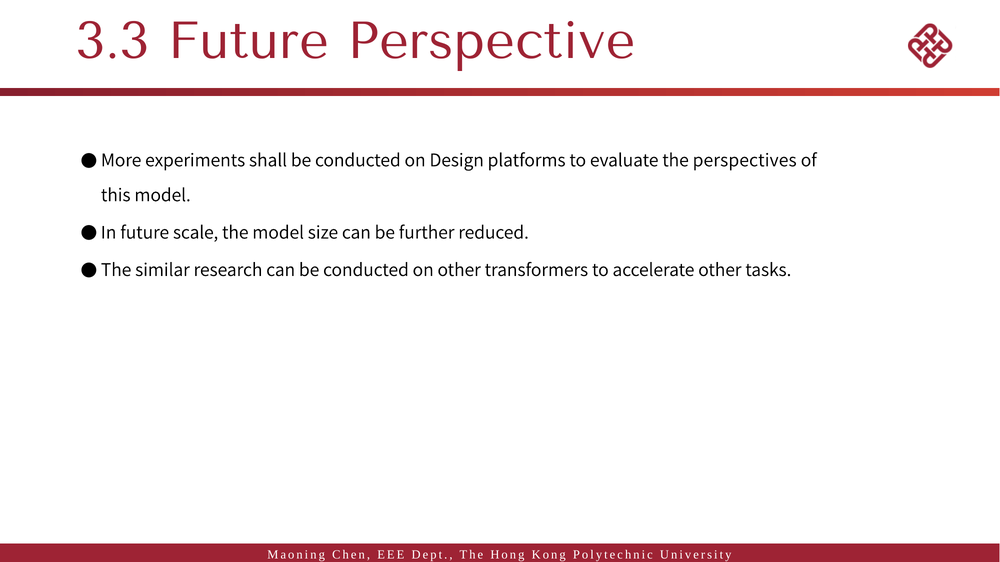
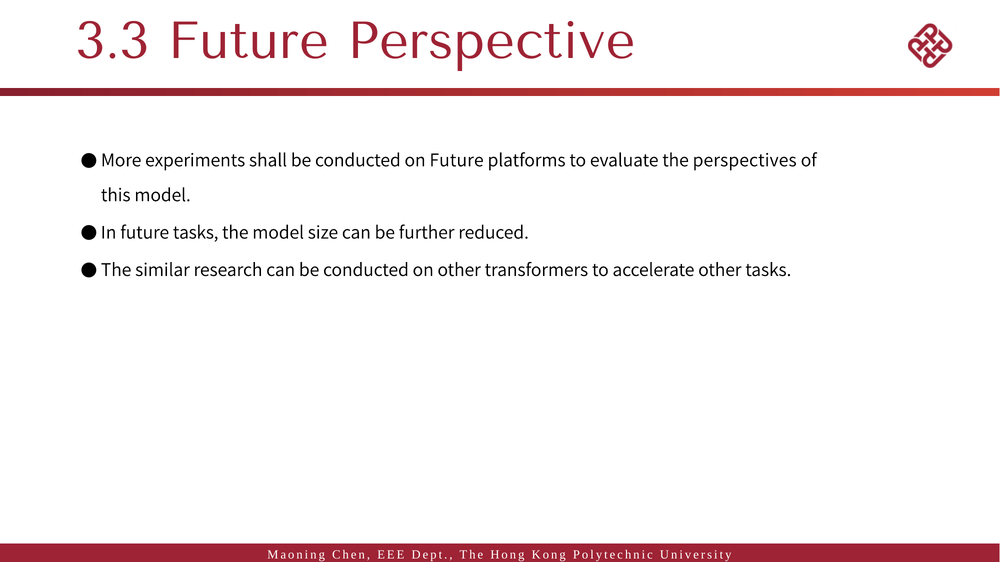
on Design: Design -> Future (457, 160)
future scale: scale -> tasks (196, 232)
